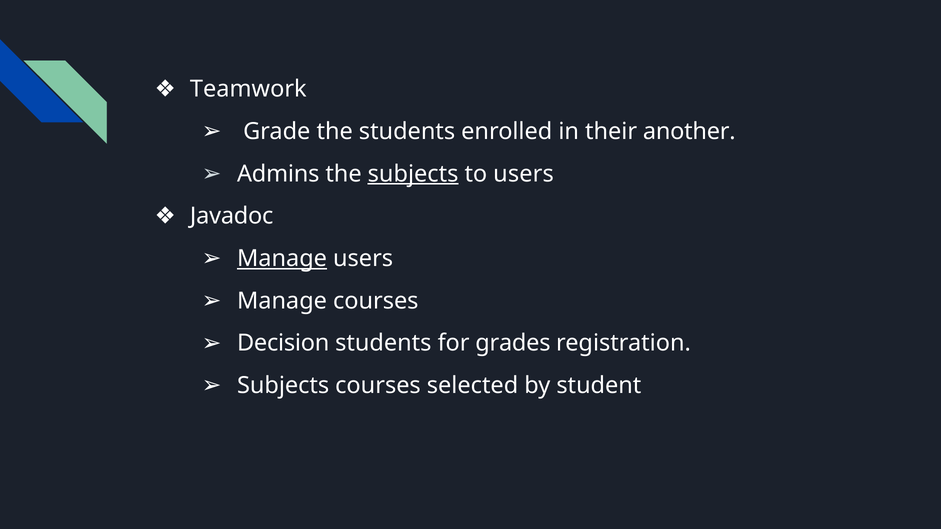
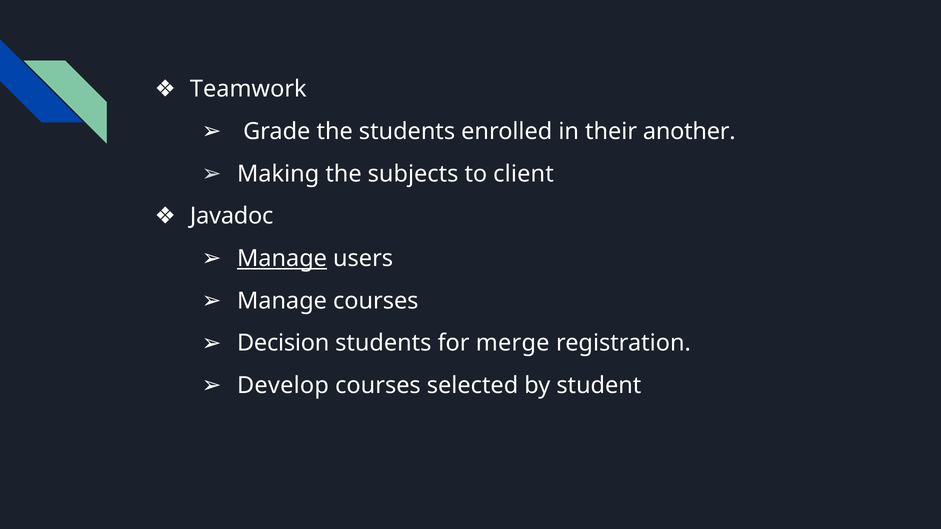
Admins: Admins -> Making (278, 174)
subjects underline: present -> none (413, 174)
to users: users -> client (524, 174)
grades: grades -> merge (513, 343)
Subjects: Subjects -> Develop (283, 386)
